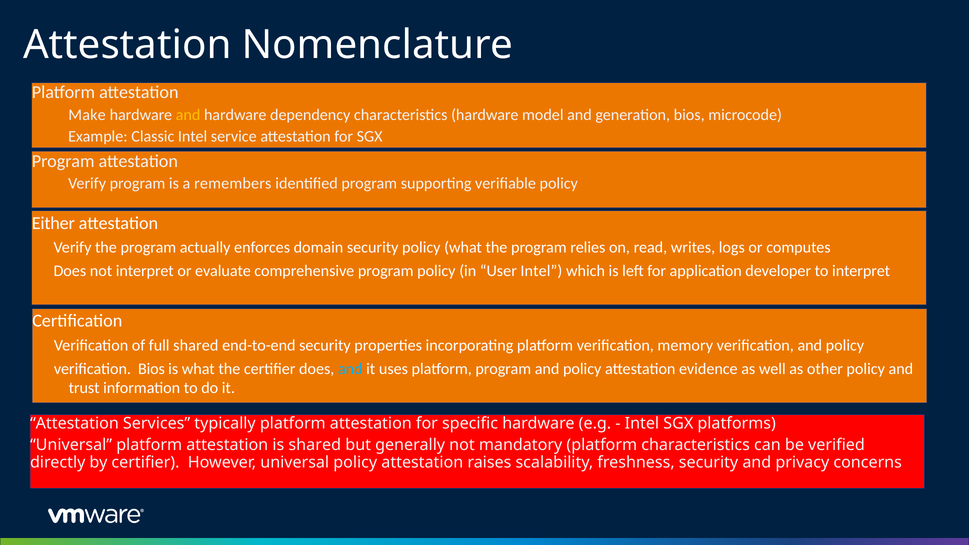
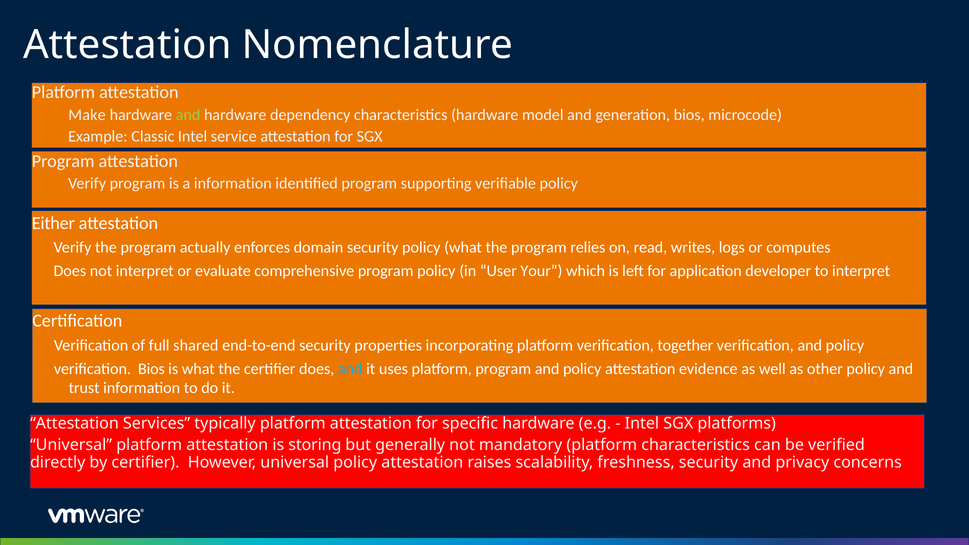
and colour: yellow -> light green (188, 115)
a remembers: remembers -> information (233, 184)
User Intel: Intel -> Your (541, 271)
memory: memory -> together (685, 345)
is shared: shared -> storing (315, 445)
